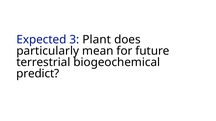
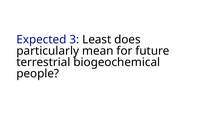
Plant: Plant -> Least (97, 40)
predict: predict -> people (38, 74)
